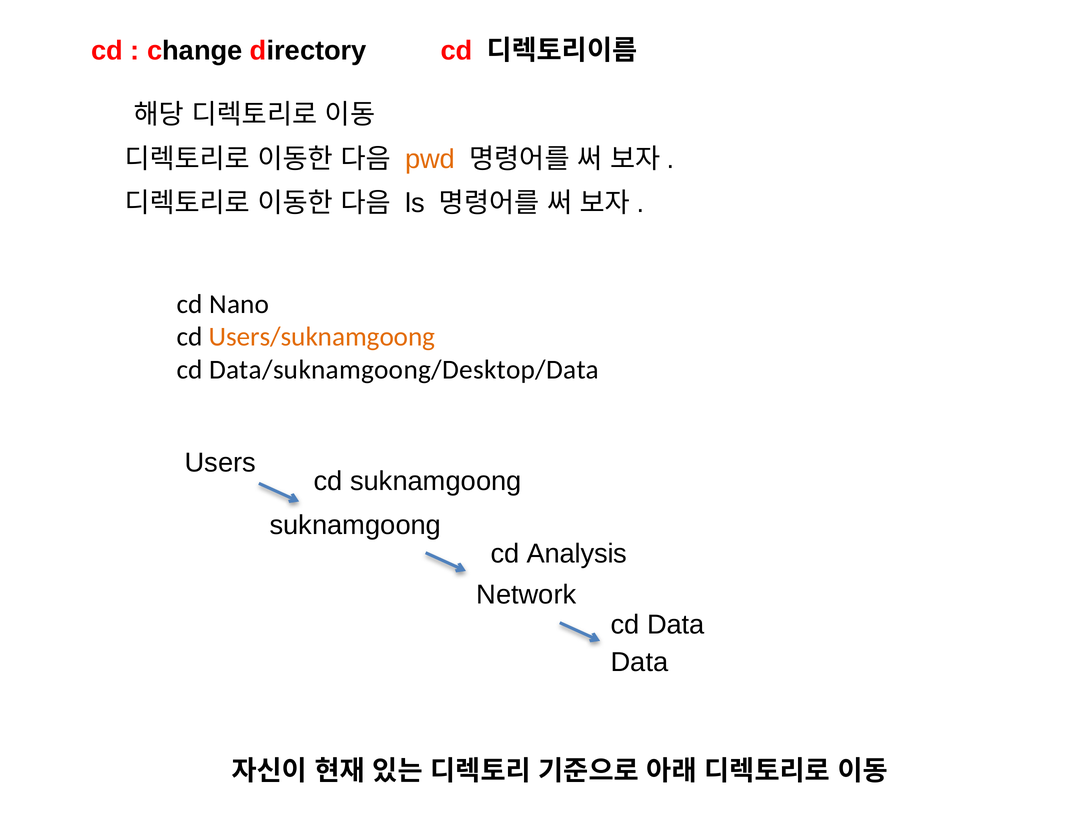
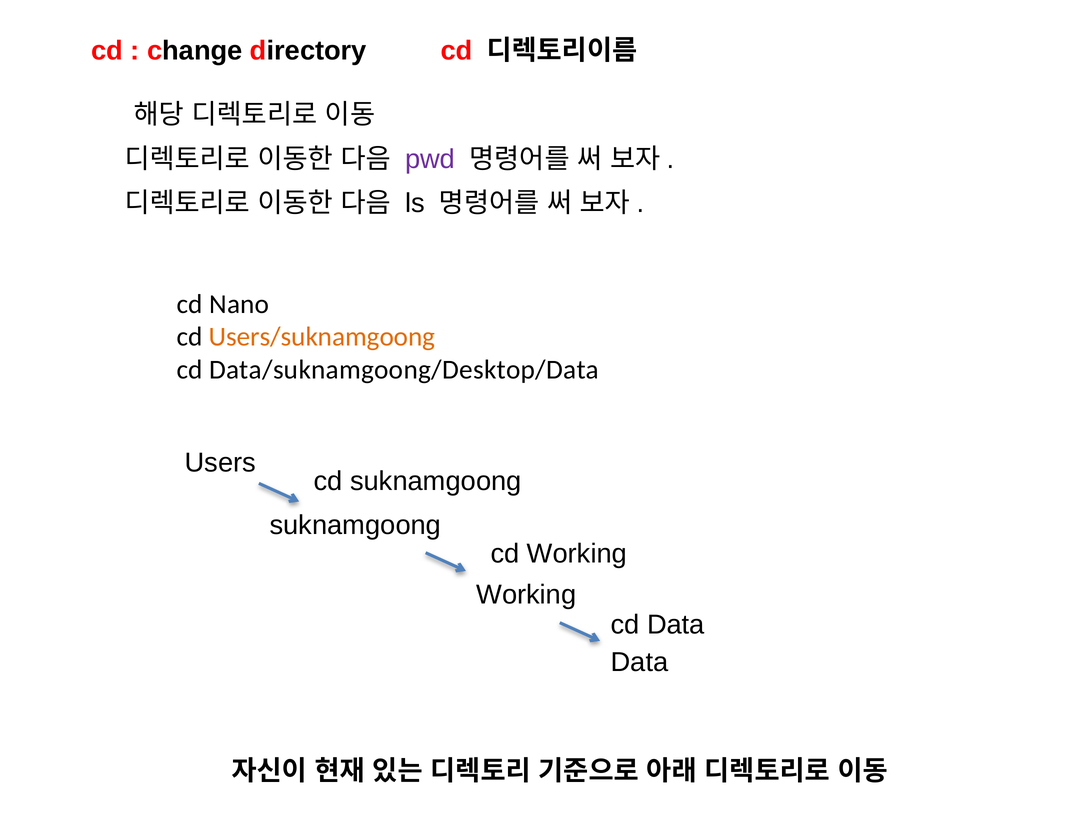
pwd colour: orange -> purple (430, 159)
cd Analysis: Analysis -> Working (577, 554)
Network: Network -> Working (526, 595)
